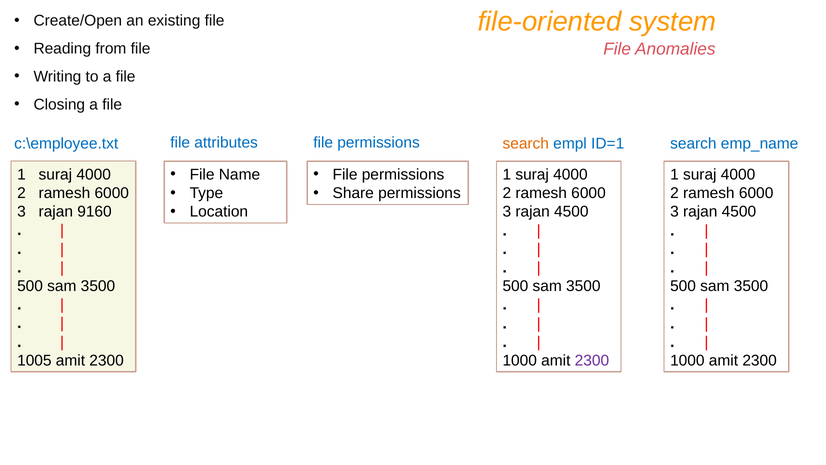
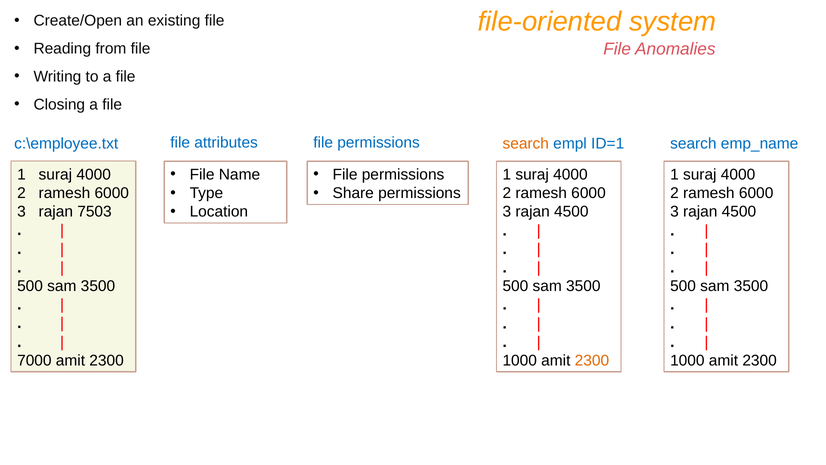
9160: 9160 -> 7503 (95, 212)
1005: 1005 -> 7000 (34, 360)
2300 colour: purple -> orange (592, 360)
